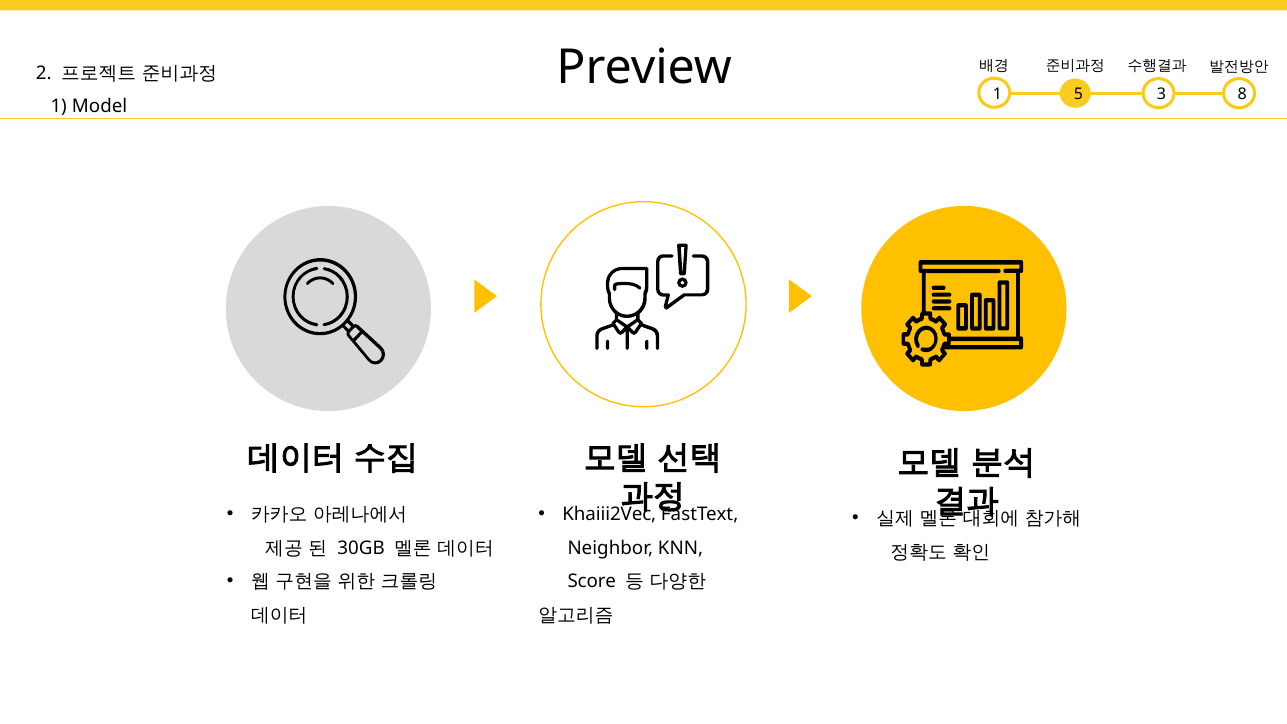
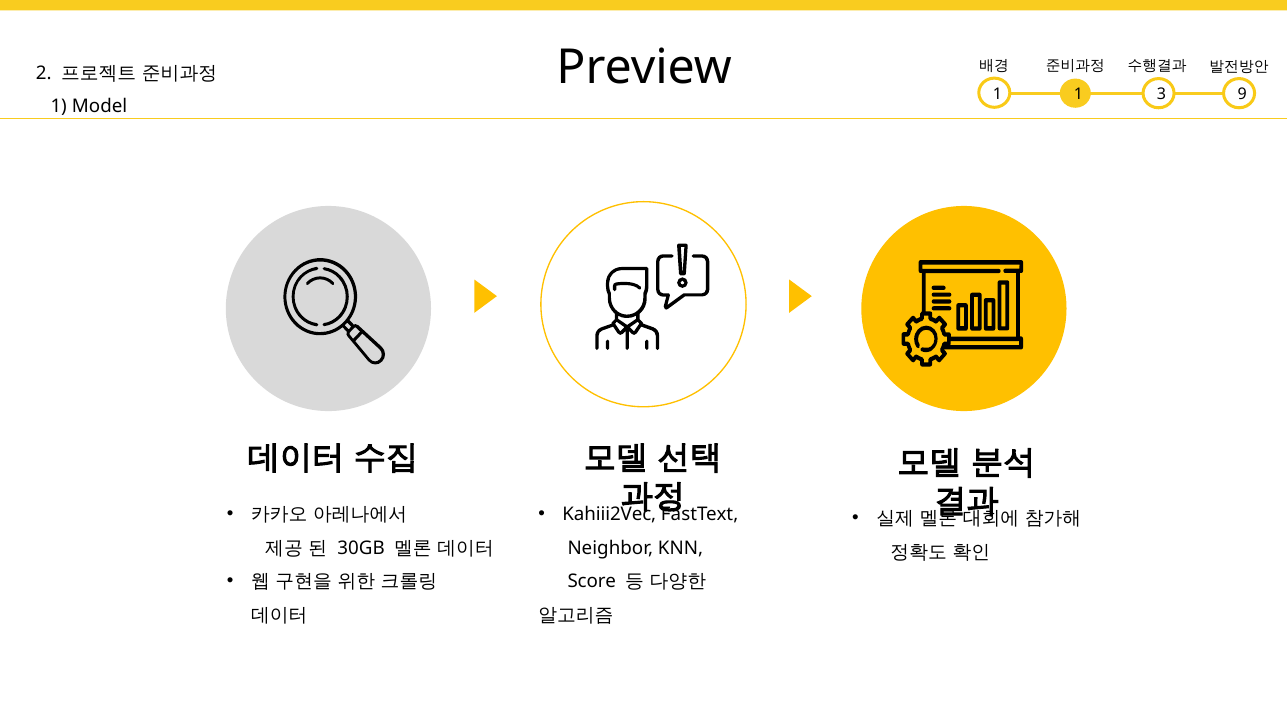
8: 8 -> 9 (1242, 94)
1 5: 5 -> 1 (1078, 94)
Khaiii2Vec: Khaiii2Vec -> Kahiii2Vec (609, 514)
